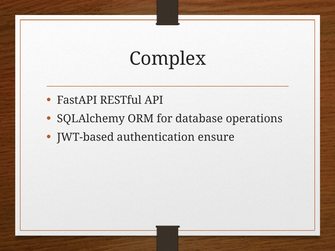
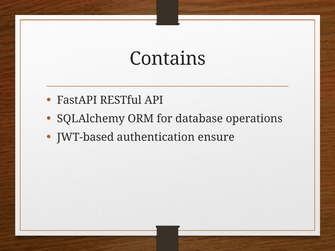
Complex: Complex -> Contains (168, 59)
